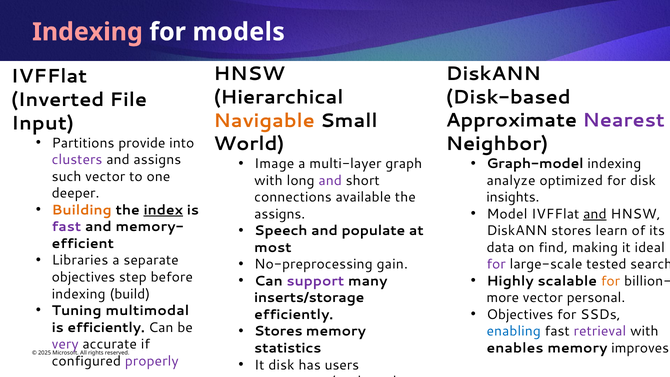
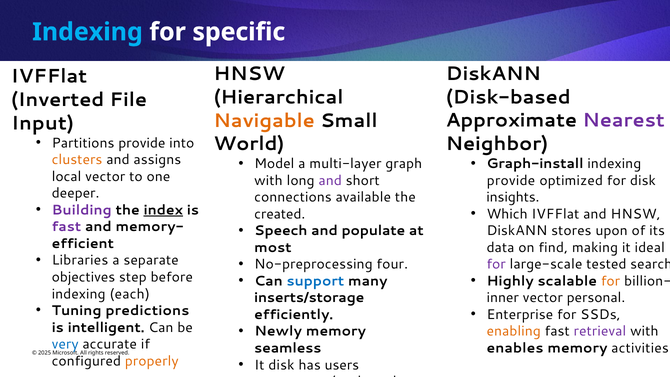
Indexing colour: pink -> light blue (87, 32)
models: models -> specific (239, 32)
clusters colour: purple -> orange (77, 160)
Image: Image -> Model (274, 164)
Graph-model: Graph-model -> Graph-install (535, 164)
such: such -> local (67, 177)
analyze: analyze -> provide (511, 180)
Building colour: orange -> purple (82, 210)
Model: Model -> Which (507, 214)
and underline: present -> none (595, 214)
assigns: assigns -> created (280, 214)
learn: learn -> upon (612, 231)
gain: gain -> four (392, 264)
support colour: purple -> blue (315, 281)
build: build -> each (130, 294)
more: more -> inner (503, 298)
multimodal: multimodal -> predictions (147, 311)
Objectives: Objectives -> Enterprise (520, 314)
is efficiently: efficiently -> intelligent (106, 327)
Stores: Stores -> Newly (278, 331)
enabling colour: blue -> orange (514, 331)
very colour: purple -> blue (65, 344)
improves: improves -> activities (640, 348)
statistics: statistics -> seamless (288, 348)
properly colour: purple -> orange (152, 361)
